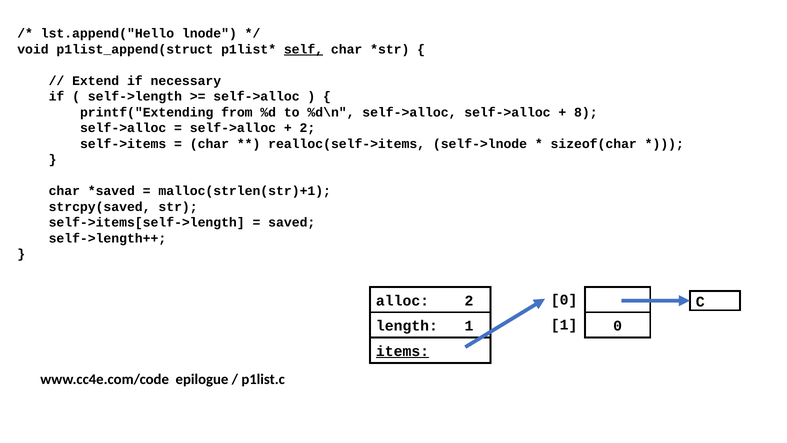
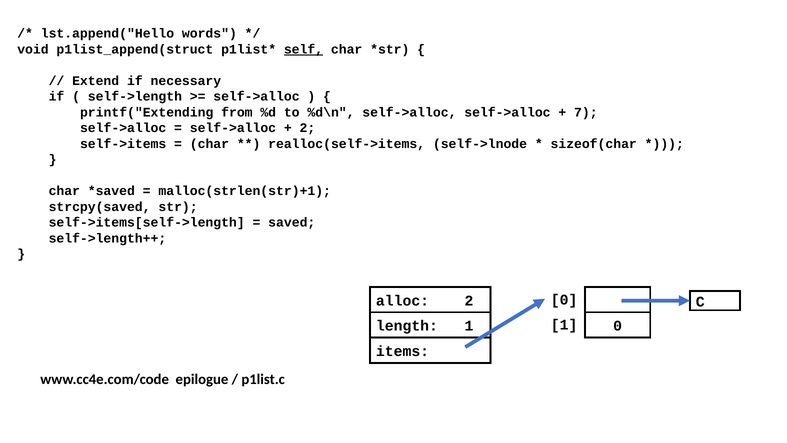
lnode: lnode -> words (209, 34)
8: 8 -> 7 (586, 112)
items underline: present -> none (403, 351)
